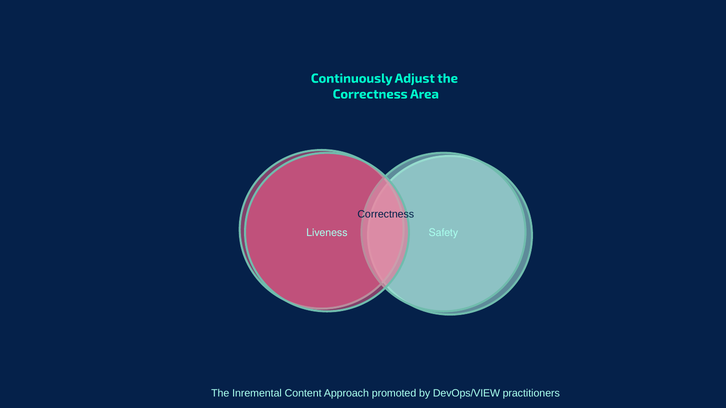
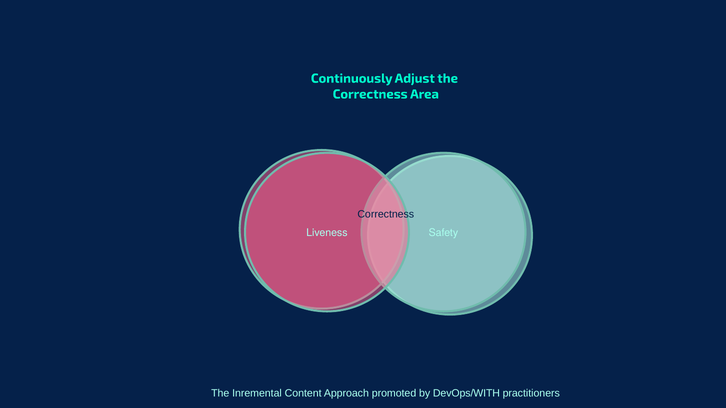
DevOps/VIEW: DevOps/VIEW -> DevOps/WITH (466, 393)
